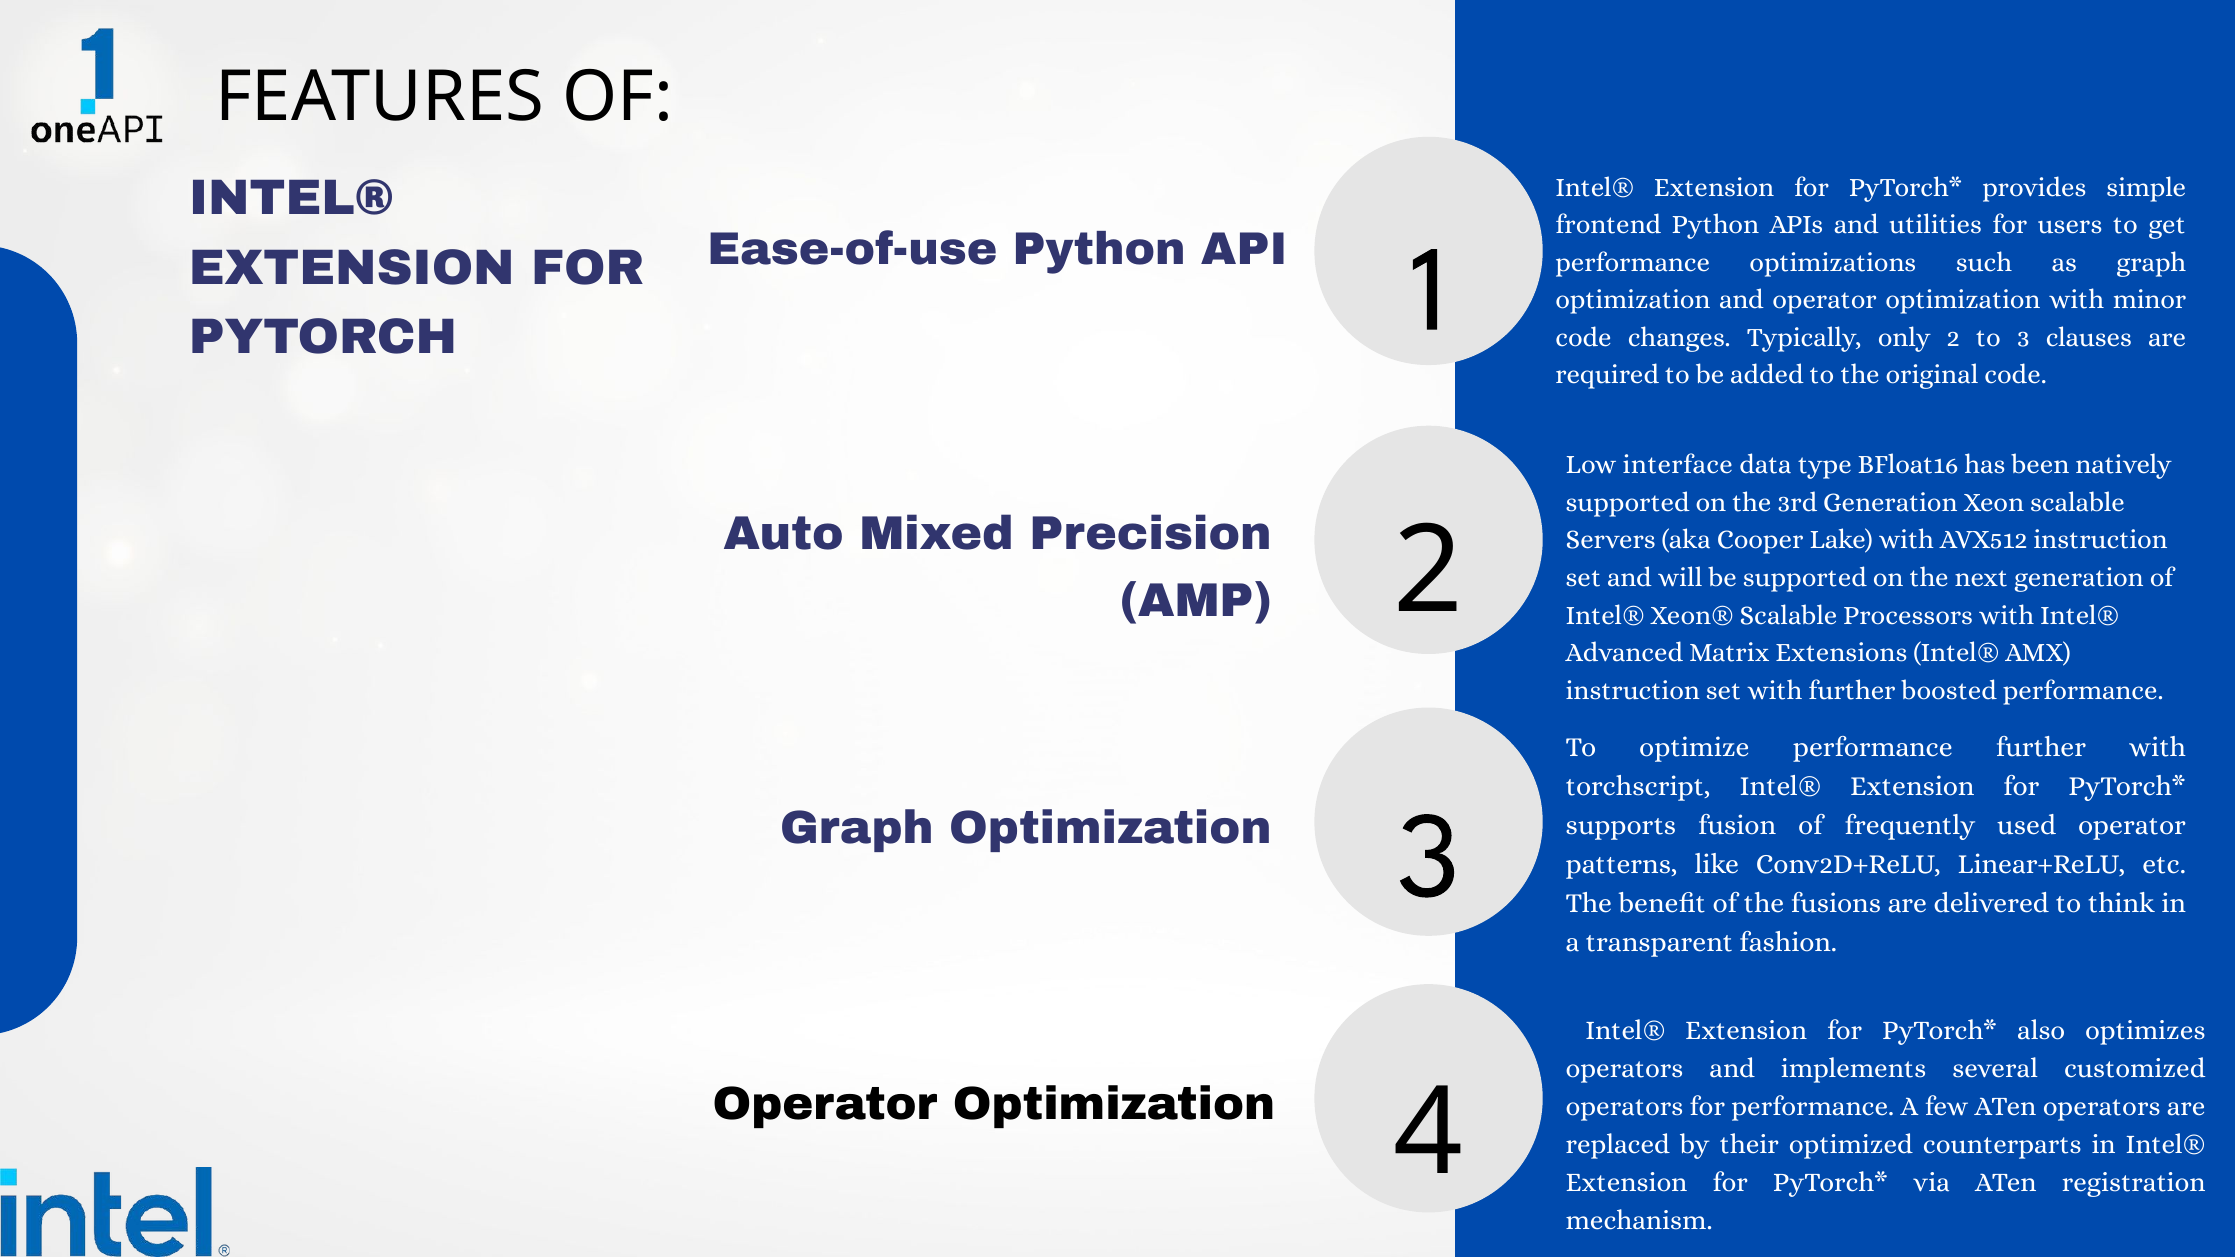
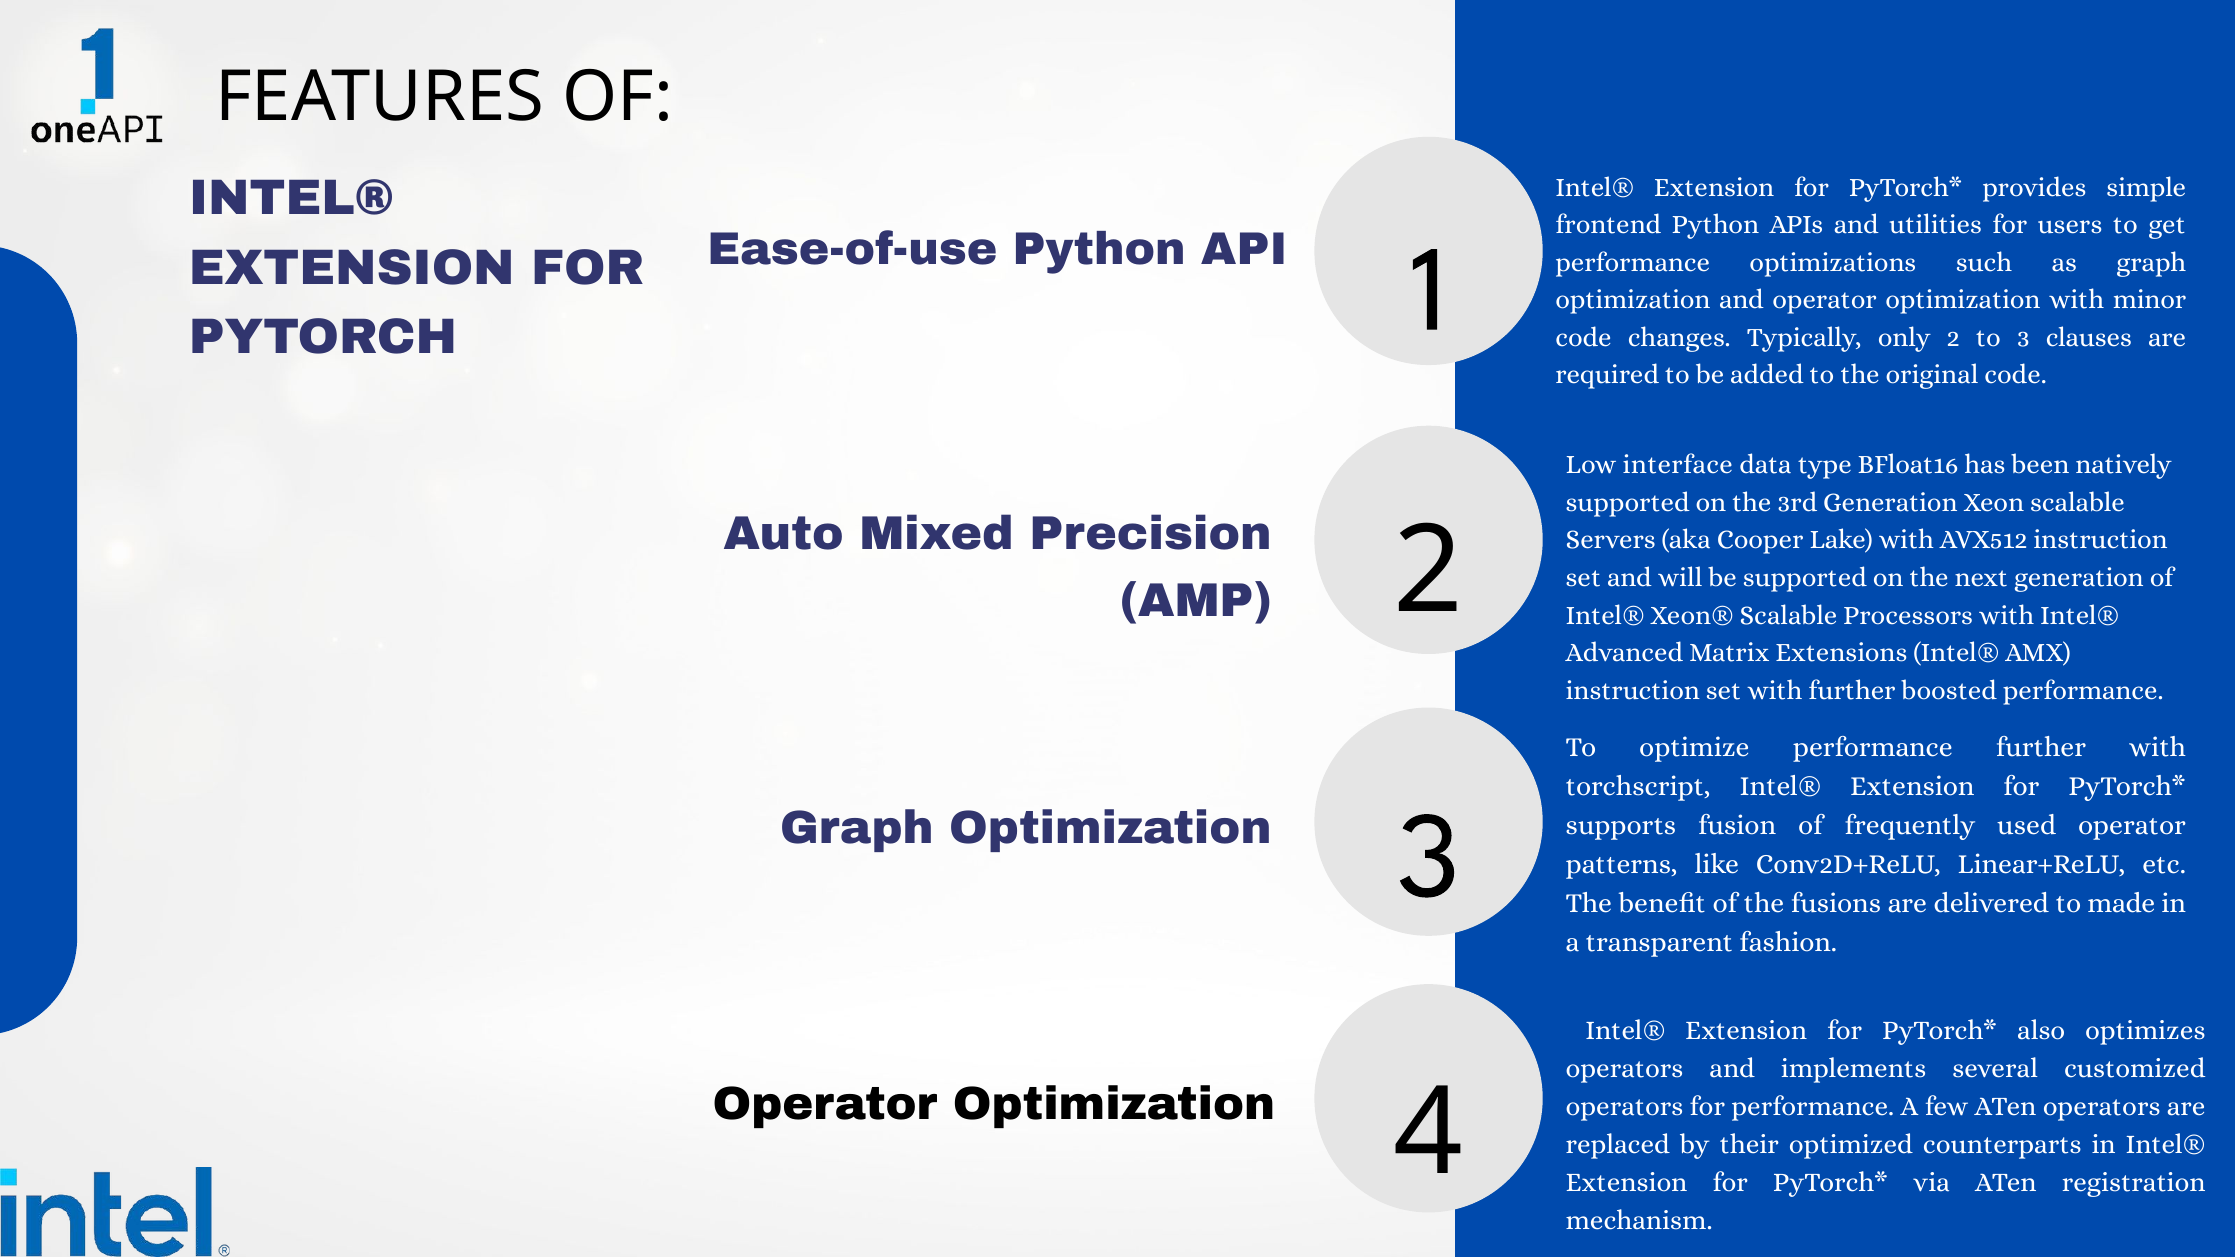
think: think -> made (2121, 904)
